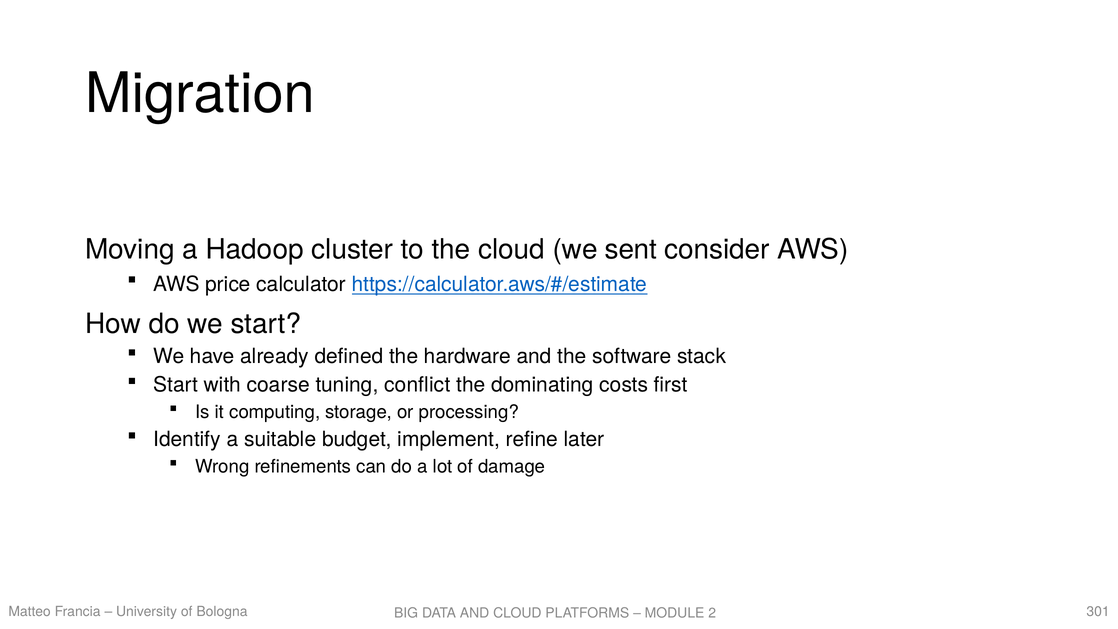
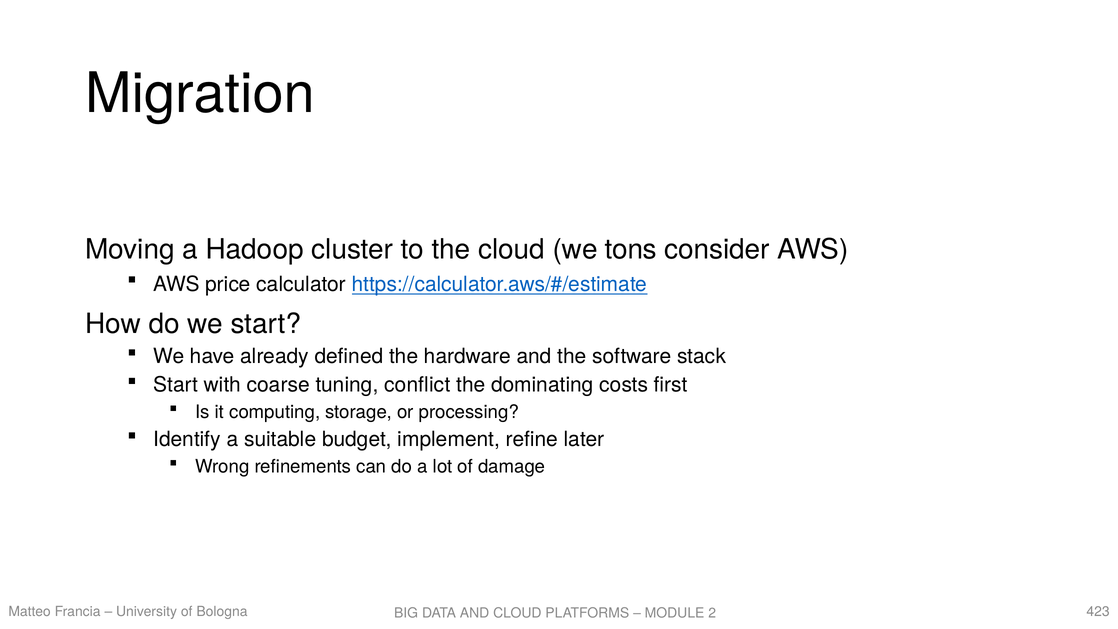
sent: sent -> tons (631, 249)
301: 301 -> 423 (1098, 611)
